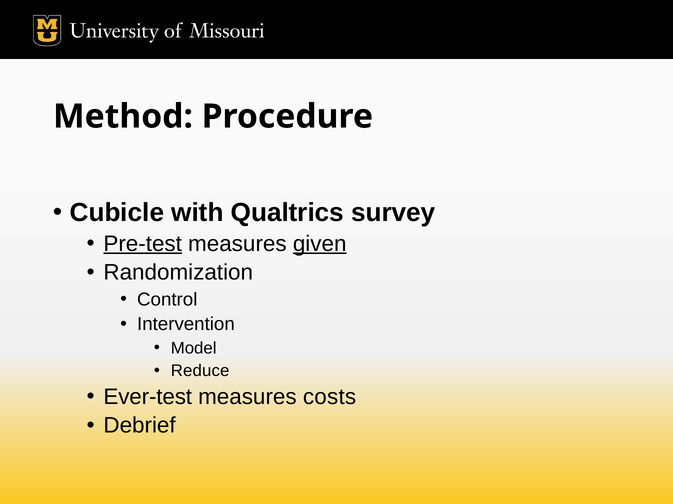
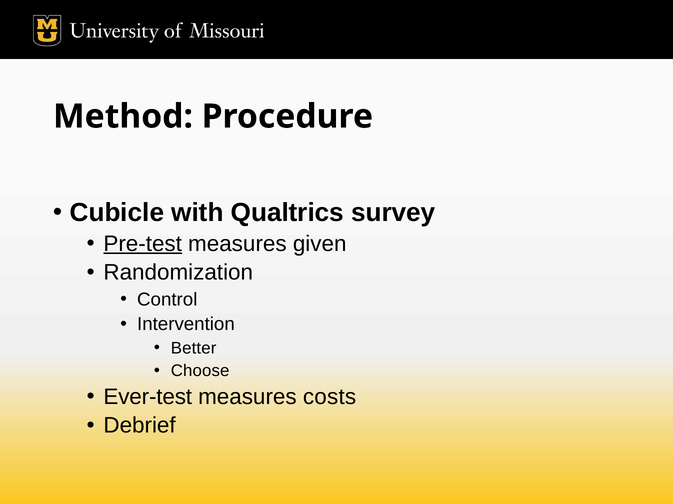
given underline: present -> none (320, 244)
Model: Model -> Better (194, 349)
Reduce: Reduce -> Choose (200, 371)
